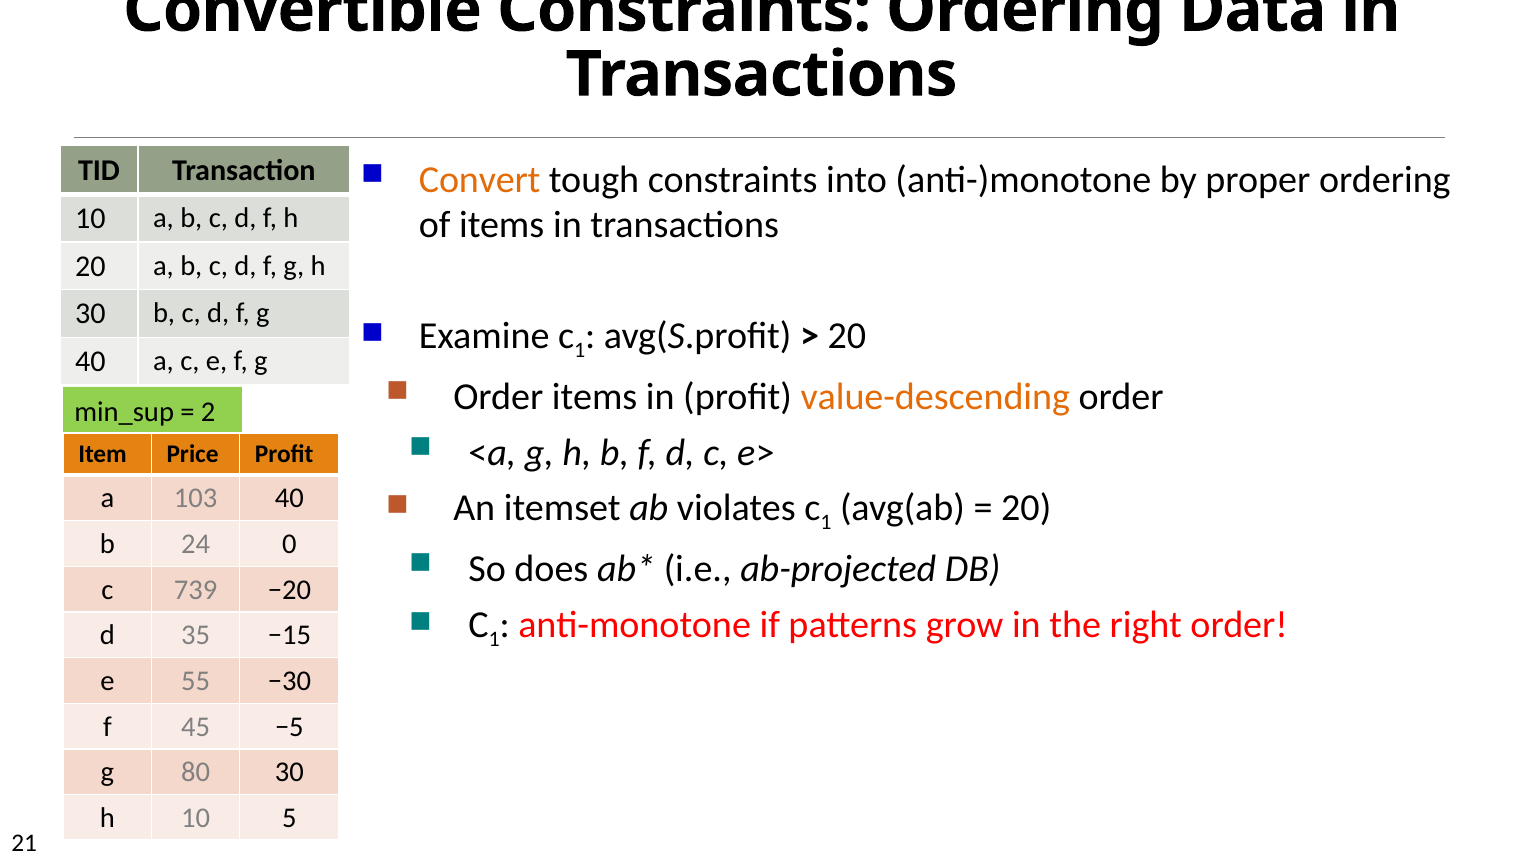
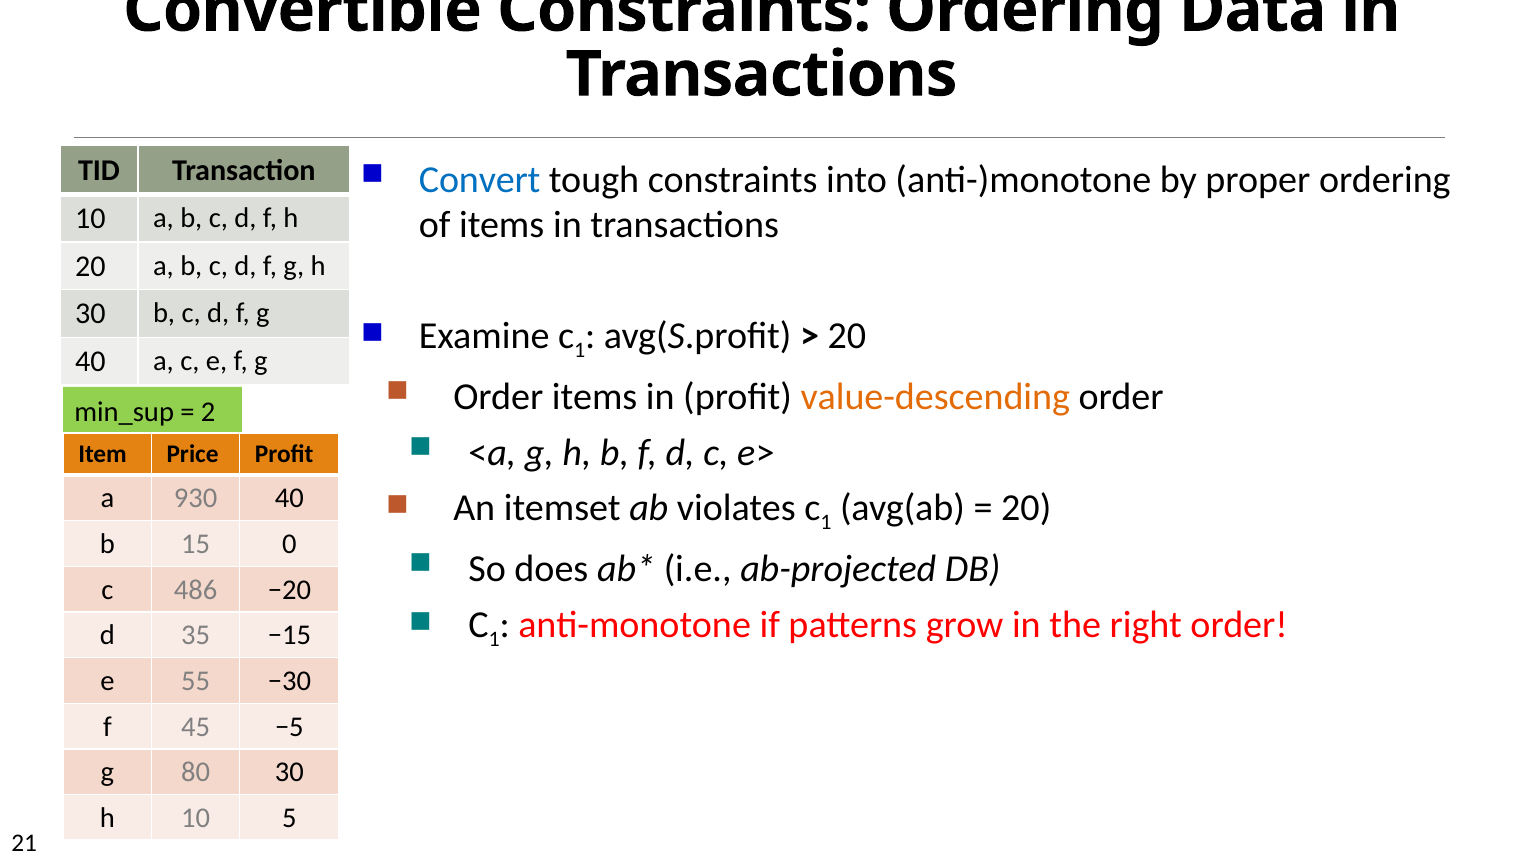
Convert colour: orange -> blue (480, 179)
103: 103 -> 930 (196, 498)
24: 24 -> 15 (196, 544)
739: 739 -> 486 (196, 589)
